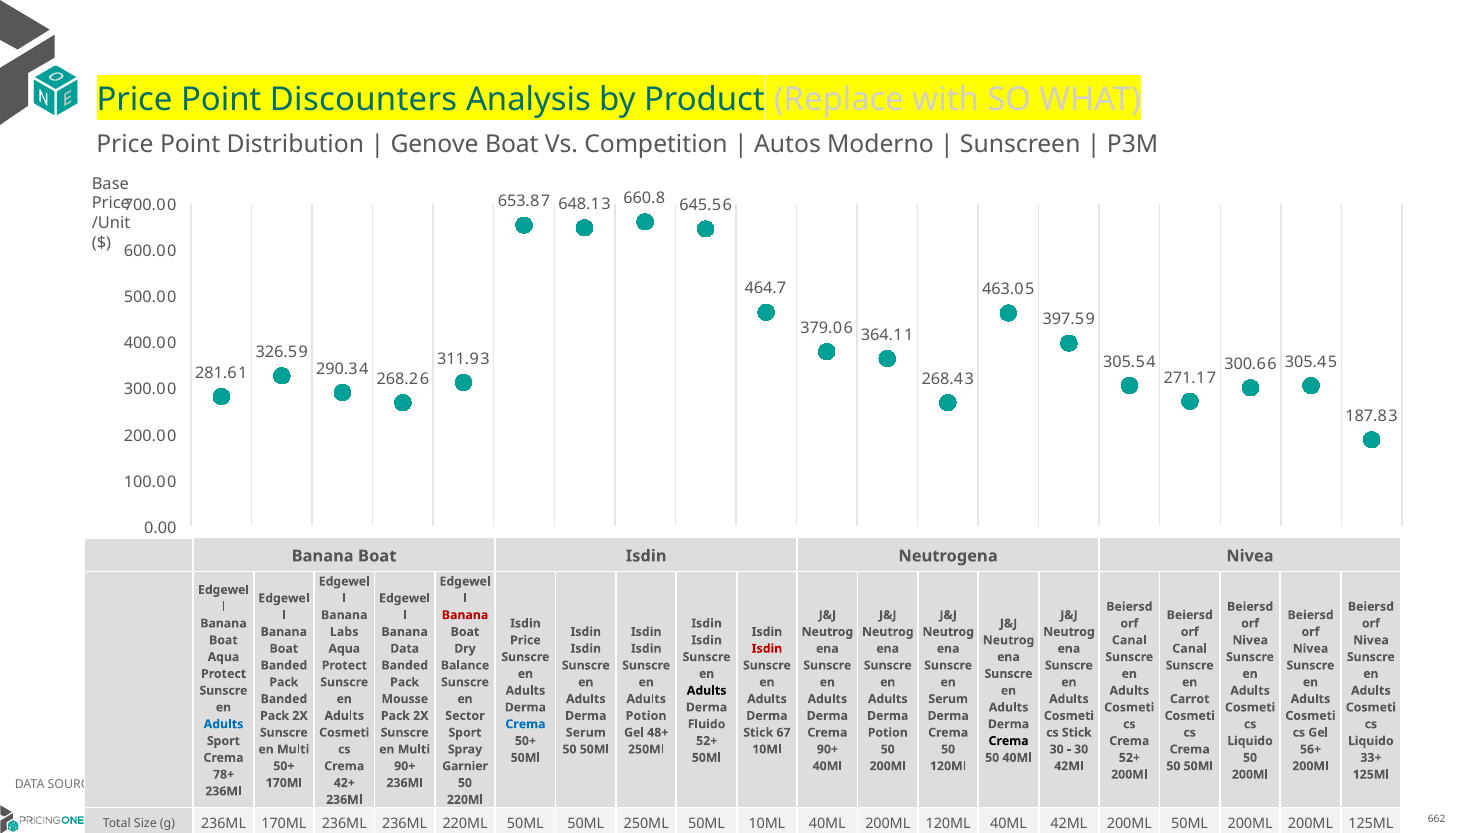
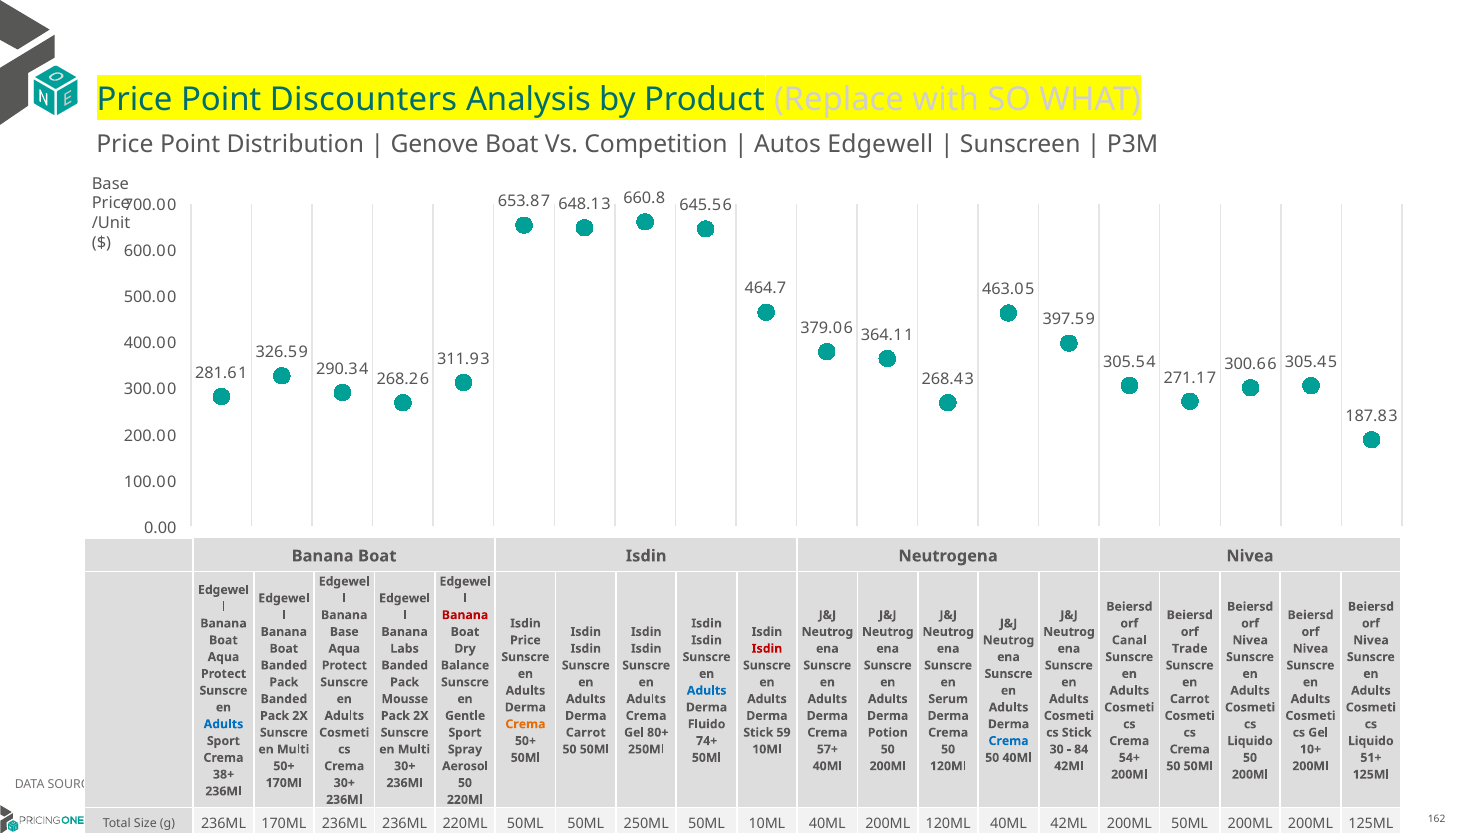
Moderno: Moderno -> Edgewell (880, 144)
Labs: Labs -> Base (344, 632)
Data: Data -> Labs (405, 649)
Canal: Canal -> Trade (1190, 649)
Adults colour: black -> blue (707, 691)
Sector: Sector -> Gentle (465, 716)
Potion: Potion -> Crema (646, 716)
Crema colour: blue -> orange (525, 725)
Serum: Serum -> Carrot (586, 733)
48+: 48+ -> 80+ (658, 733)
67: 67 -> 59 (783, 733)
52+: 52+ -> 74+ (707, 742)
Crema colour: black -> blue (1009, 742)
90+: 90+ -> 57+ (827, 750)
30: 30 -> 84 (1081, 750)
56+: 56+ -> 10+ (1311, 750)
52+: 52+ -> 54+ (1129, 758)
33+: 33+ -> 51+ (1371, 758)
90+: 90+ -> 30+ (405, 767)
Garnier: Garnier -> Aerosol (465, 767)
78+: 78+ -> 38+ (224, 775)
42+: 42+ -> 30+ (344, 784)
662: 662 -> 162 (1437, 820)
